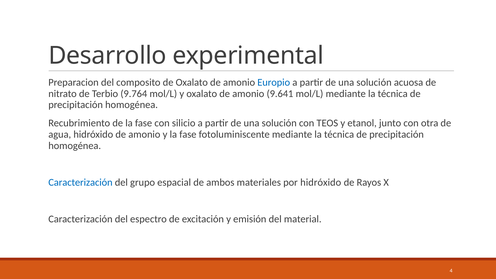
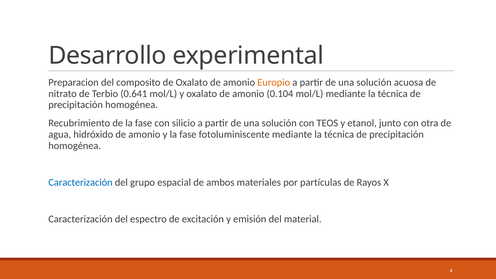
Europio colour: blue -> orange (274, 82)
9.764: 9.764 -> 0.641 (134, 94)
9.641: 9.641 -> 0.104 (280, 94)
por hidróxido: hidróxido -> partículas (321, 182)
